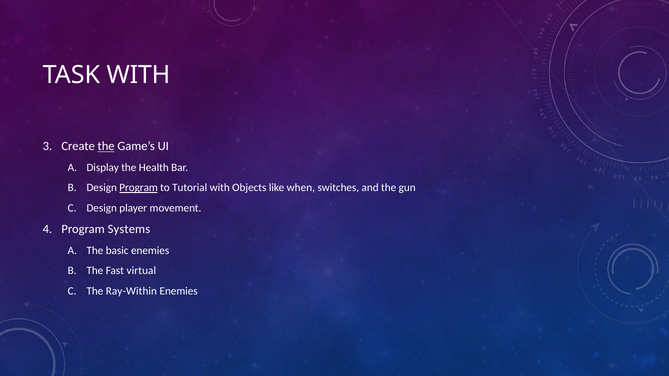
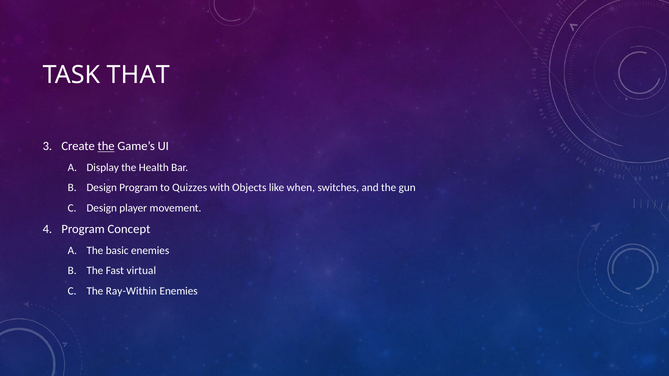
TASK WITH: WITH -> THAT (138, 75)
Program underline: present -> none (139, 188)
Tutorial: Tutorial -> Quizzes (190, 188)
Systems: Systems -> Concept (129, 230)
